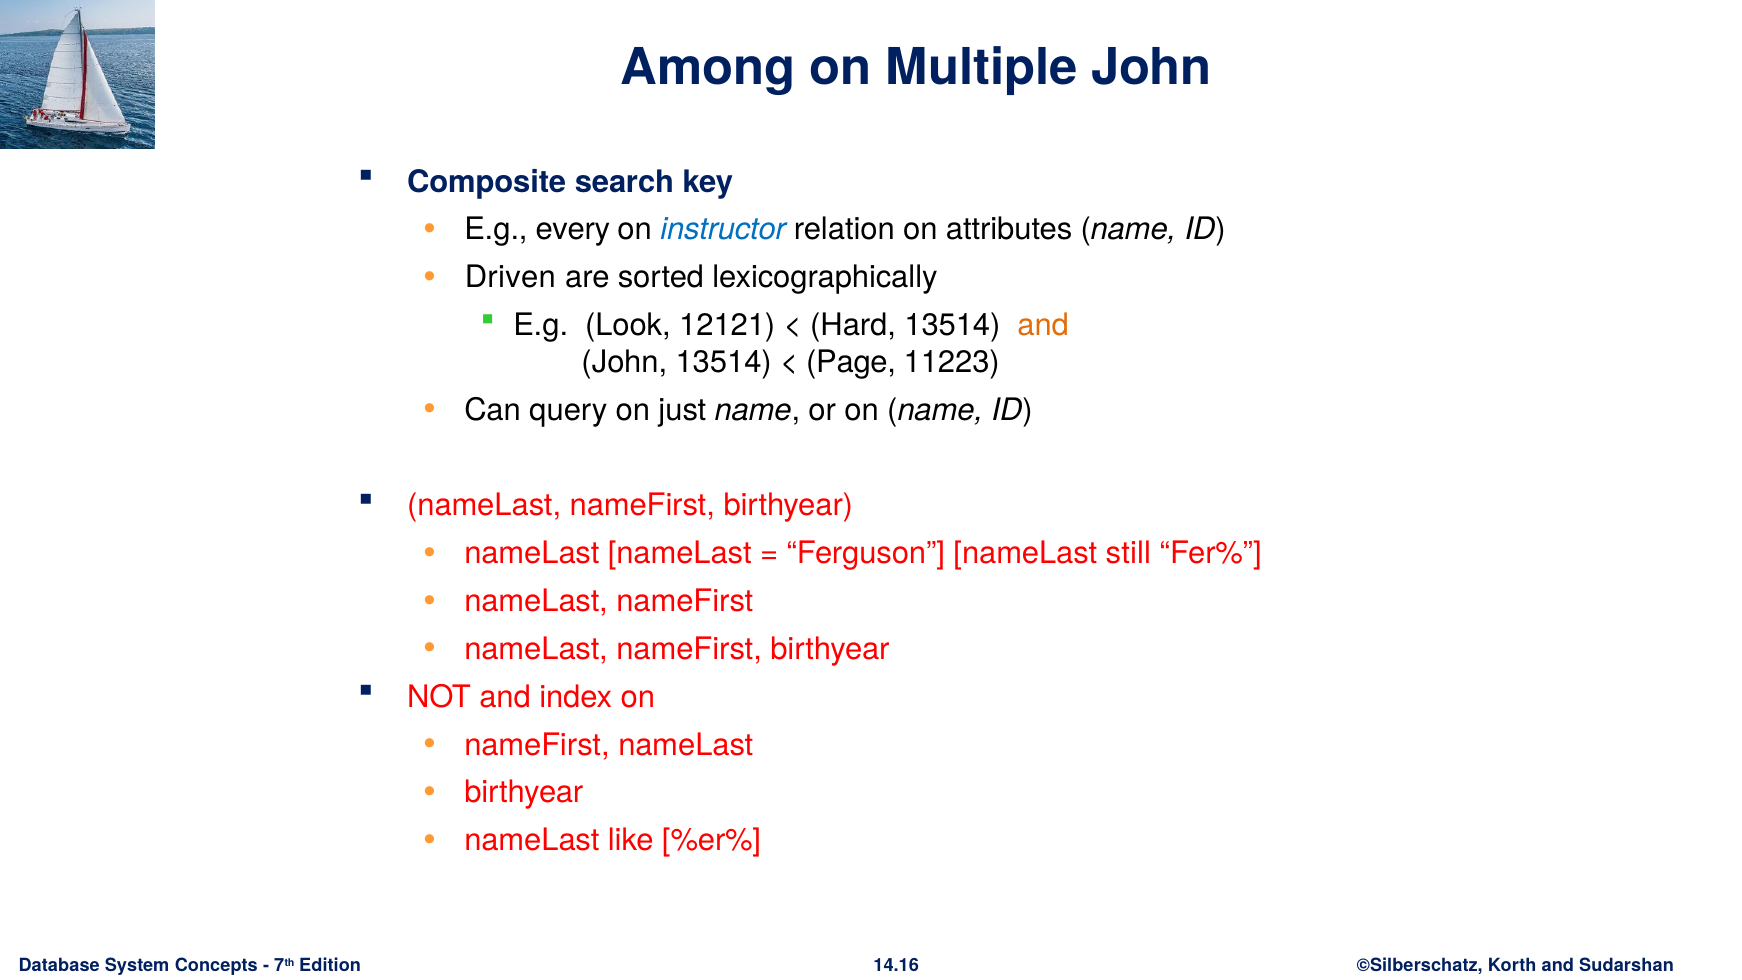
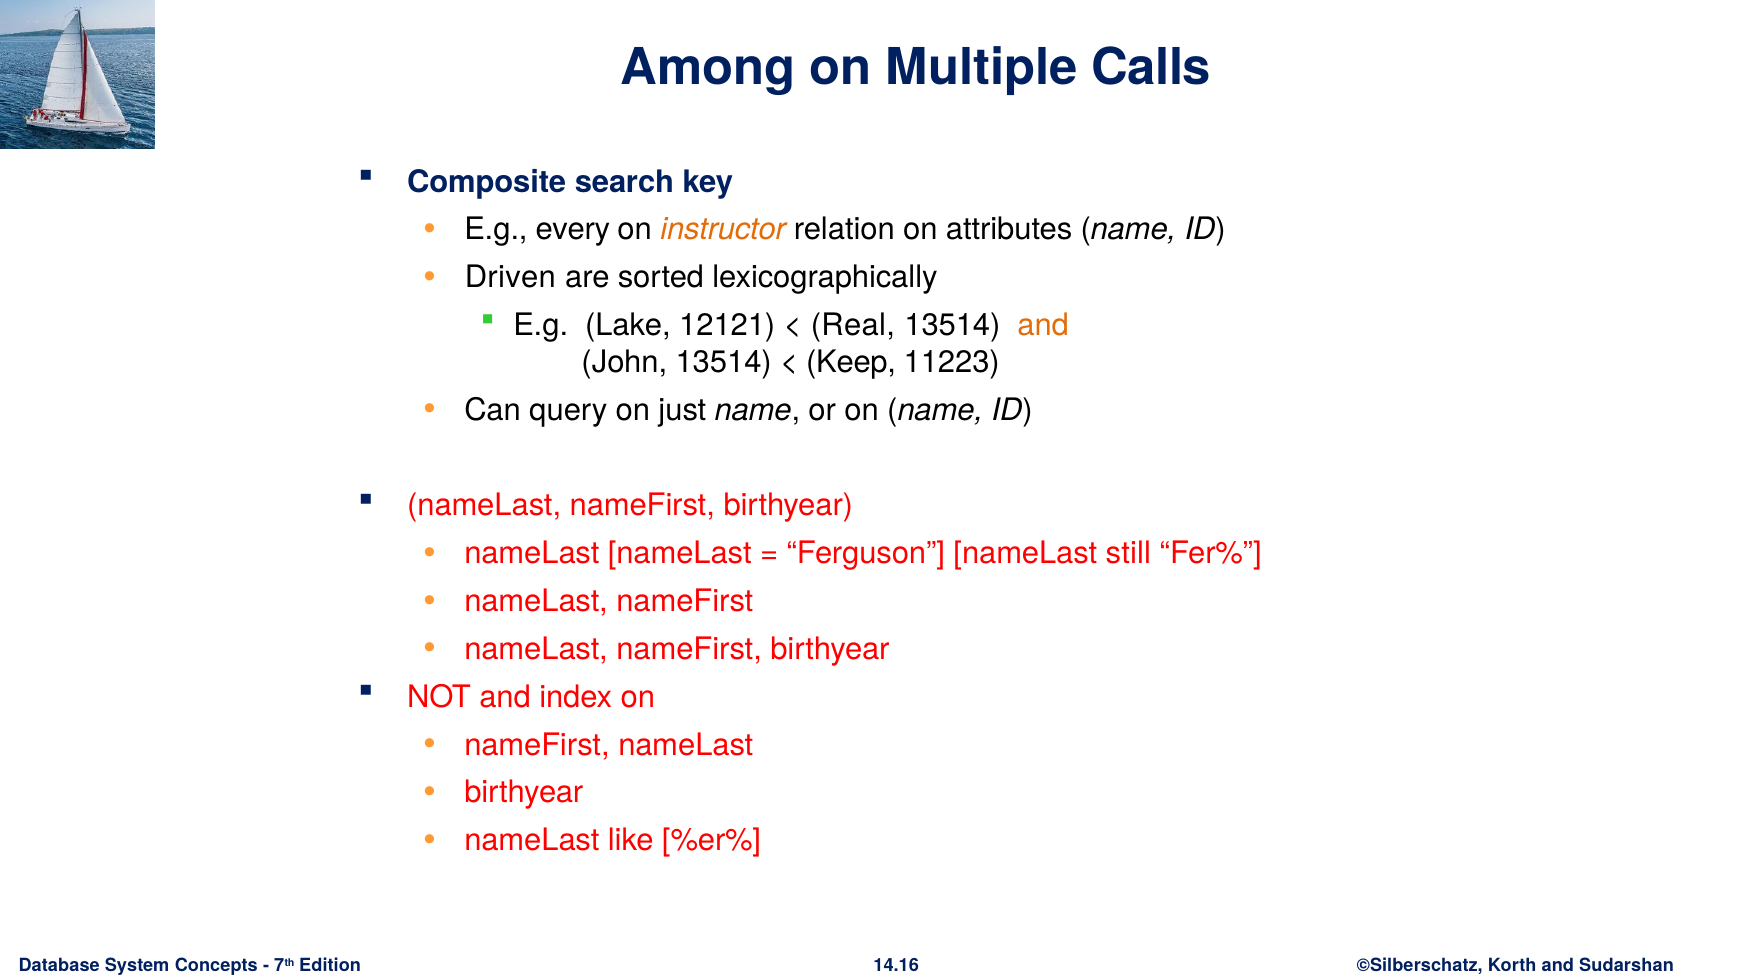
Multiple John: John -> Calls (1151, 68)
instructor colour: blue -> orange (723, 230)
Look: Look -> Lake (628, 325)
Hard: Hard -> Real (853, 325)
Page: Page -> Keep (851, 362)
